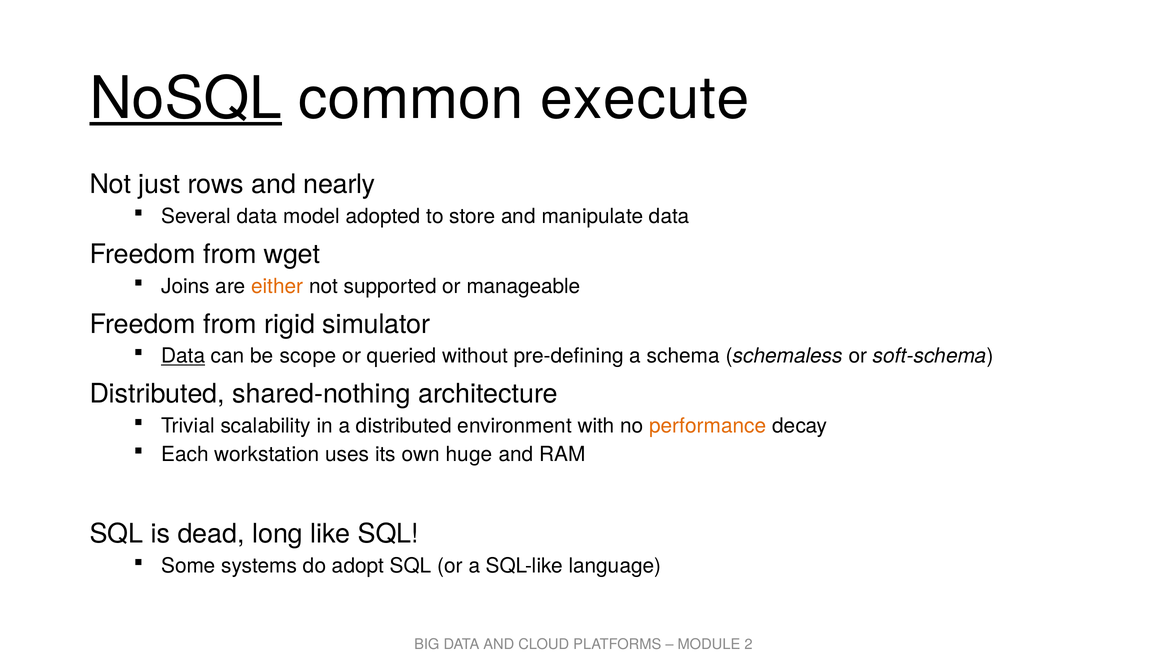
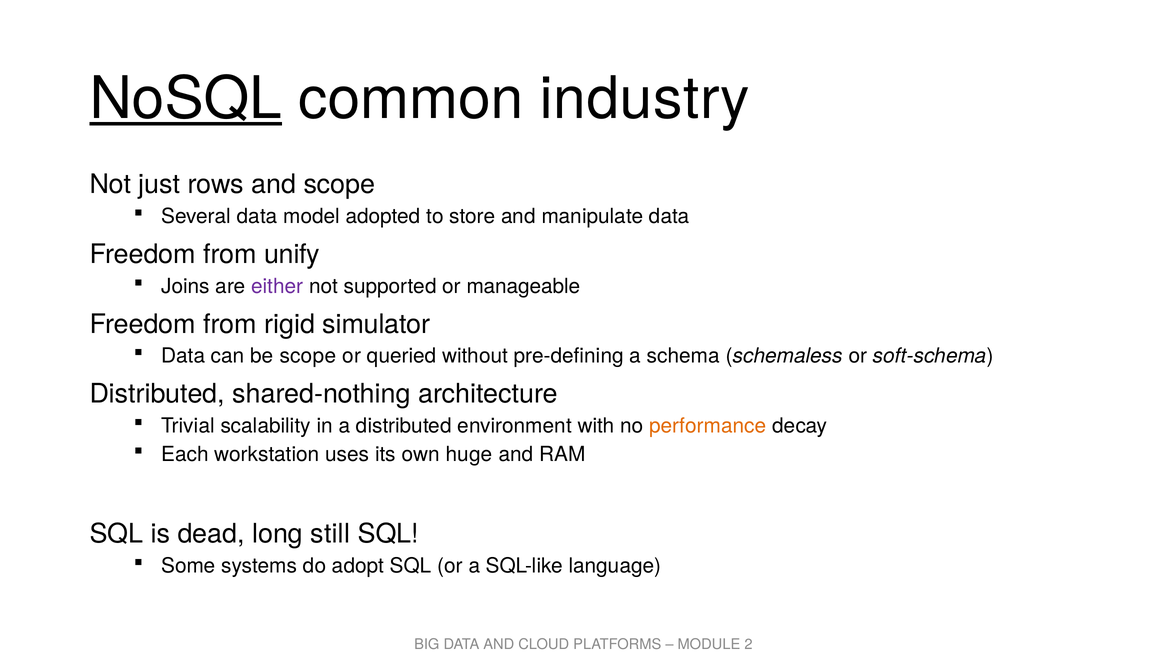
execute: execute -> industry (645, 99)
and nearly: nearly -> scope (339, 184)
wget: wget -> unify (292, 254)
either colour: orange -> purple (277, 286)
Data underline: present -> none (183, 356)
like: like -> still (330, 534)
